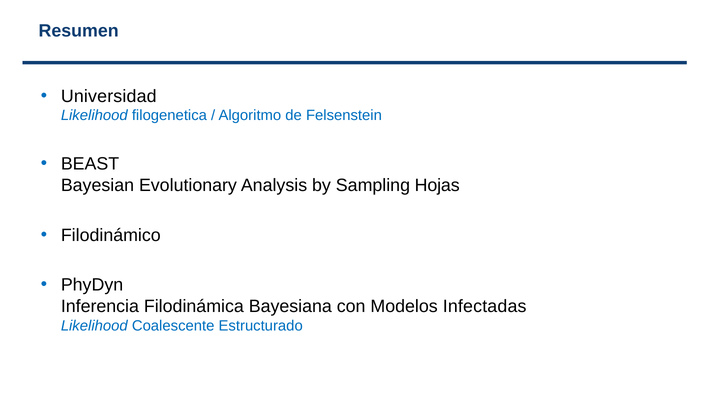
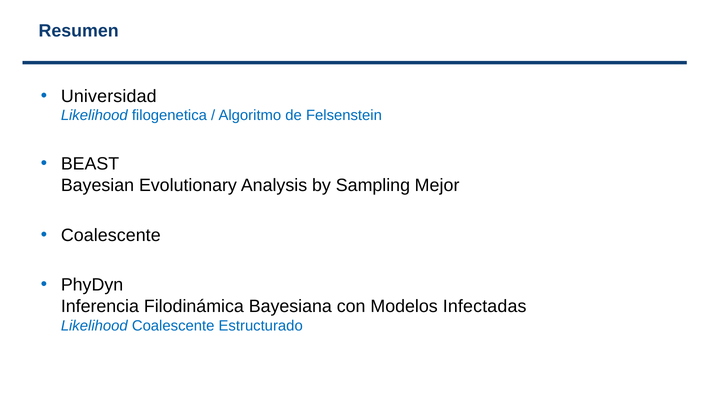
Hojas: Hojas -> Mejor (437, 185)
Filodinámico: Filodinámico -> Coalescente (111, 235)
